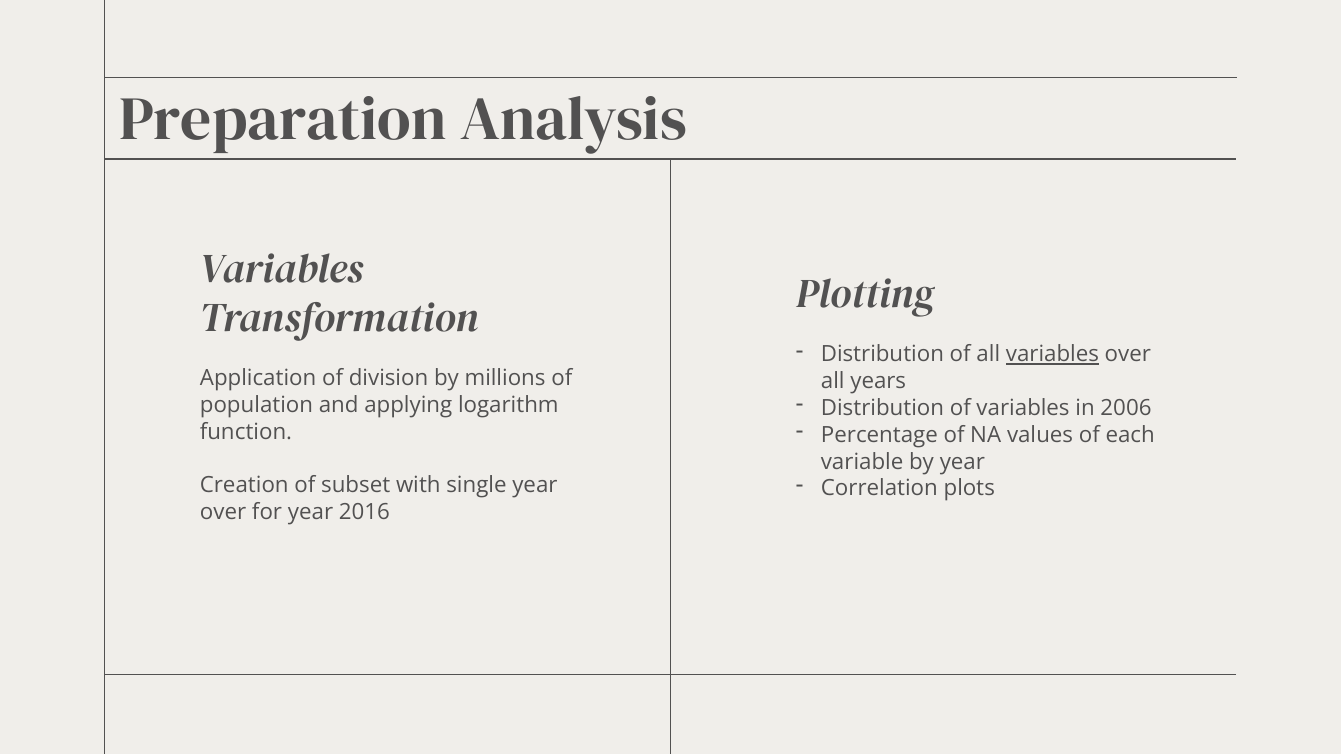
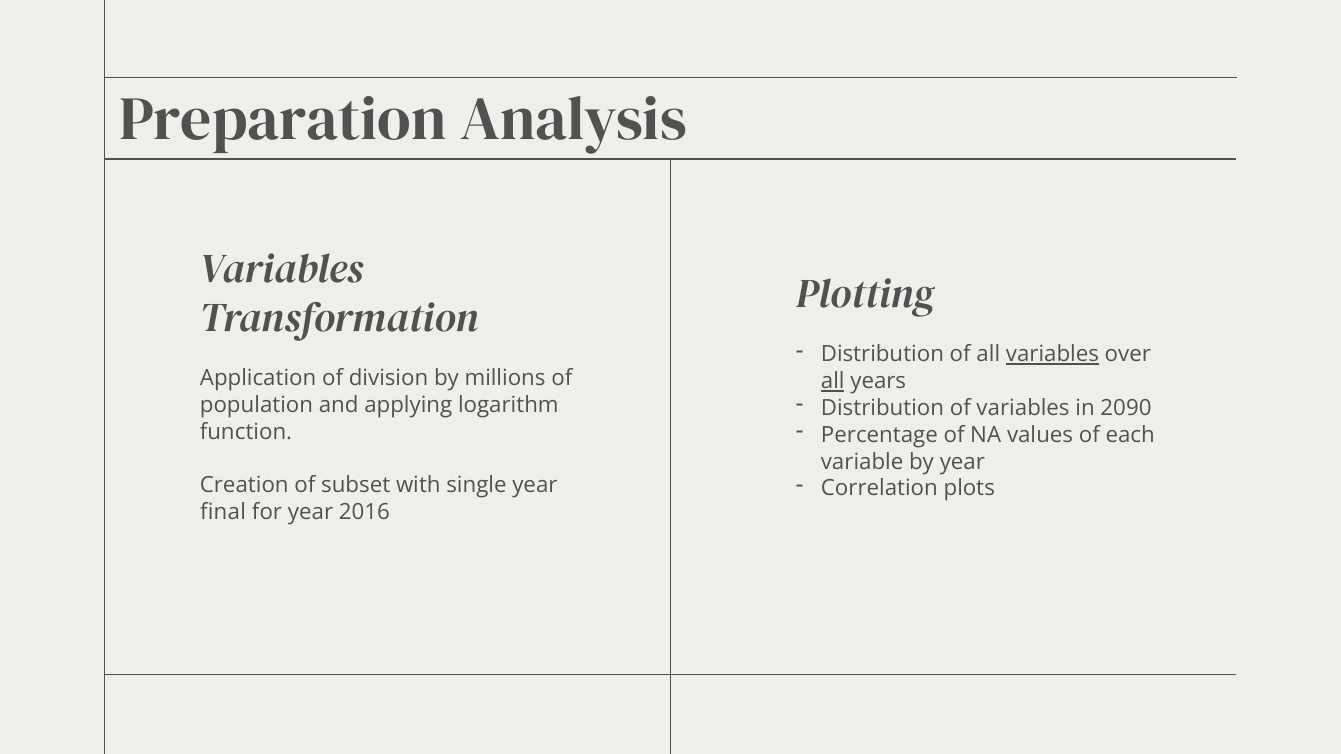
all underline: none -> present (833, 382)
2006: 2006 -> 2090 (1126, 408)
over: over -> final (223, 512)
